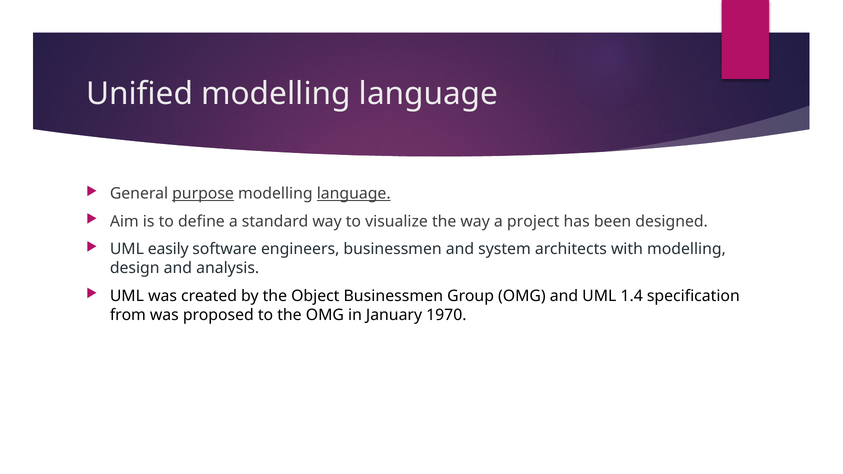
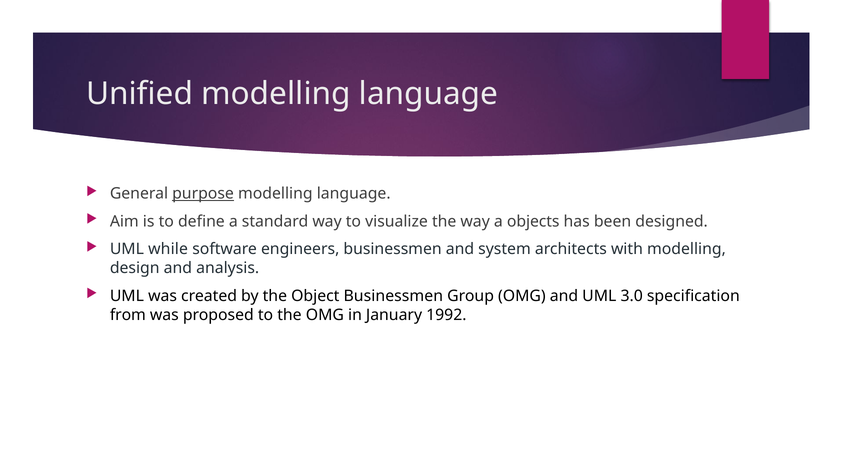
language underline: present -> none (354, 194)
project: project -> objects (533, 222)
easily: easily -> while (168, 249)
1.4: 1.4 -> 3.0 (632, 296)
1970: 1970 -> 1992 (446, 315)
